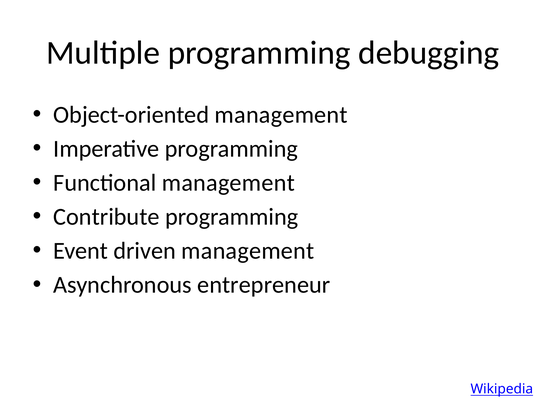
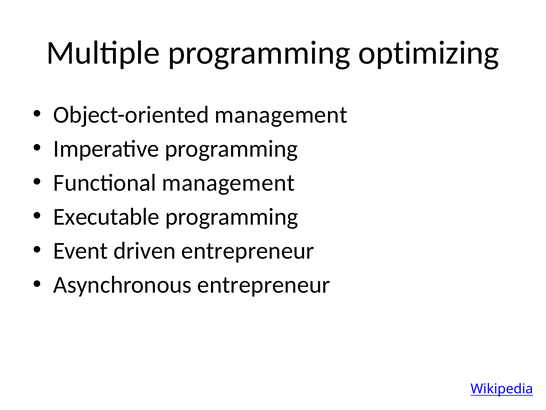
debugging: debugging -> optimizing (429, 53)
Contribute: Contribute -> Executable (106, 217)
driven management: management -> entrepreneur (248, 251)
